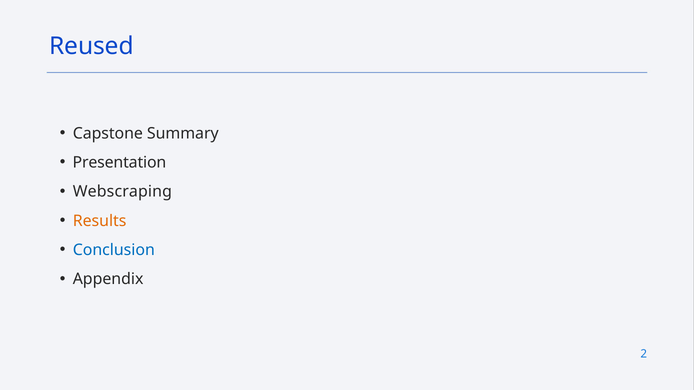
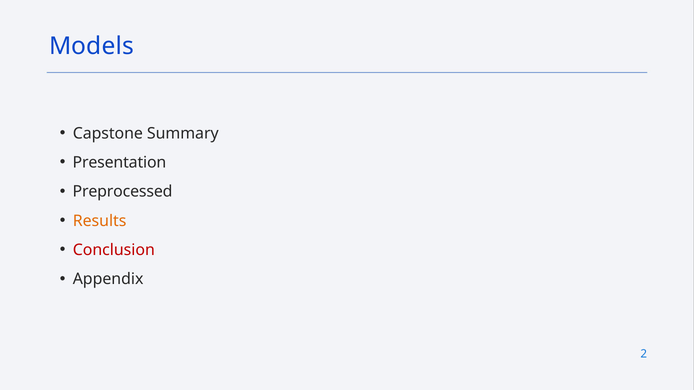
Reused: Reused -> Models (91, 46)
Webscraping: Webscraping -> Preprocessed (123, 192)
Conclusion colour: blue -> red (114, 250)
